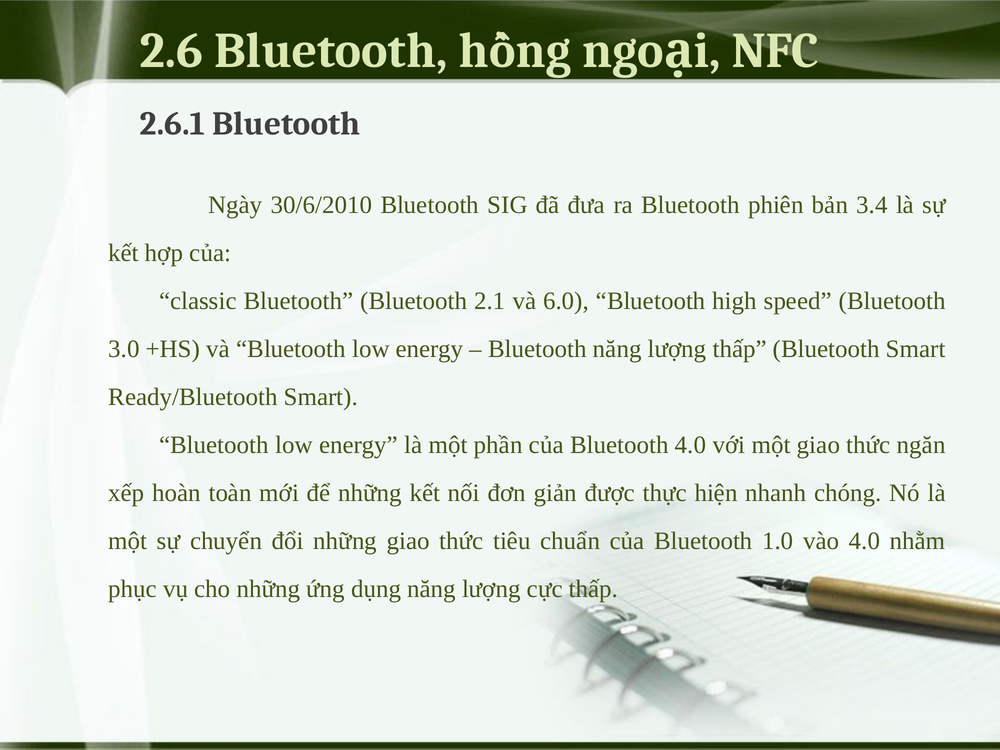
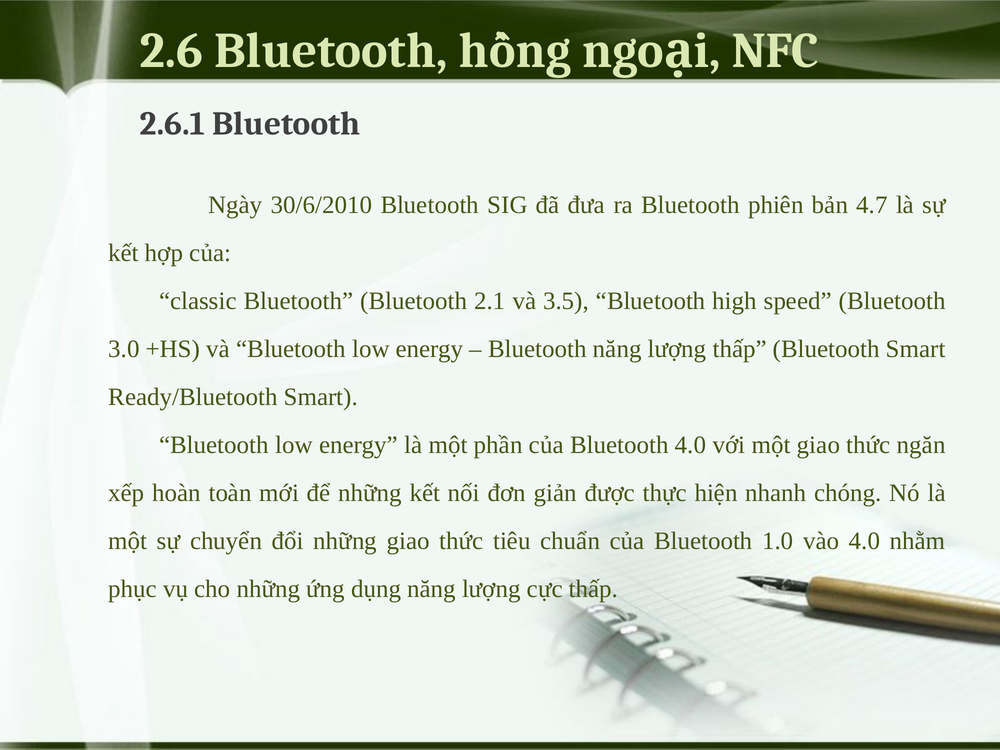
3.4: 3.4 -> 4.7 (872, 205)
6.0: 6.0 -> 3.5 (566, 301)
